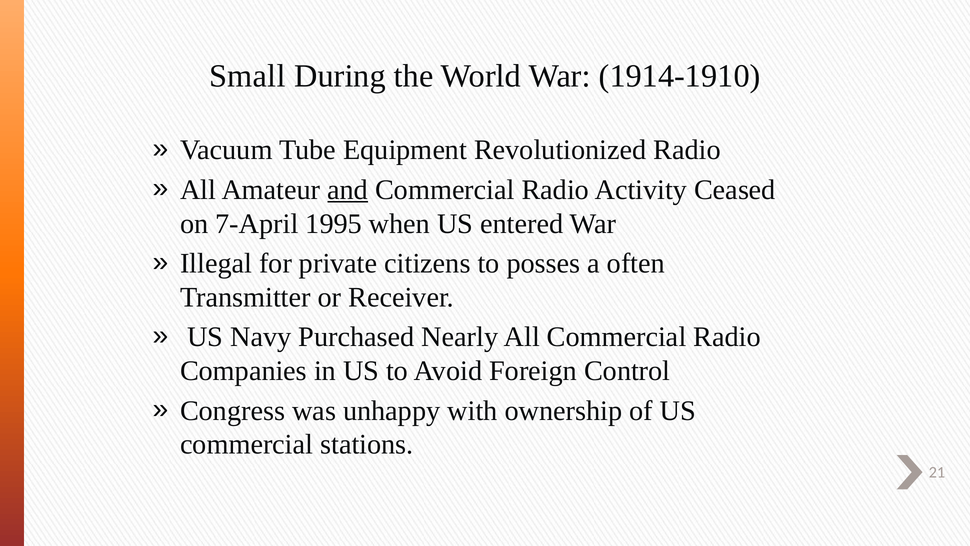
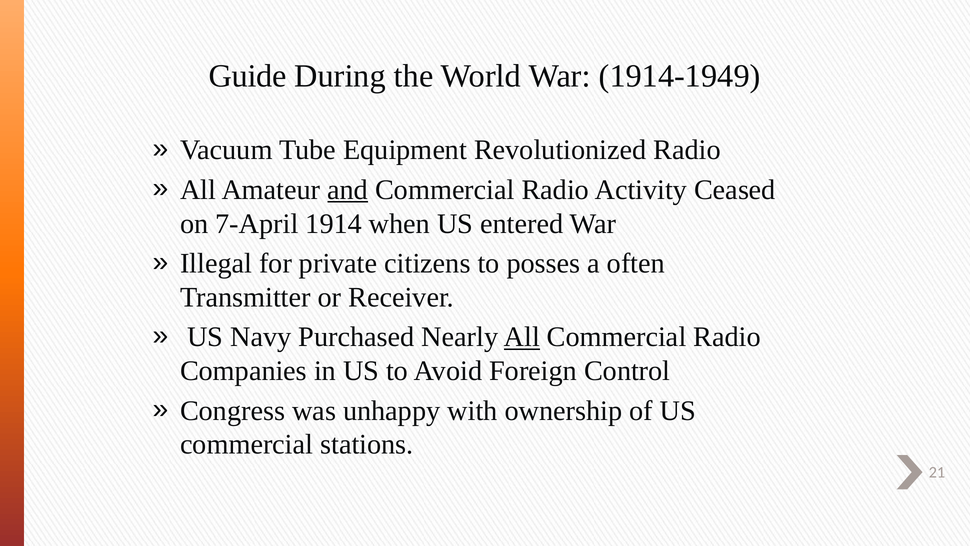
Small: Small -> Guide (248, 76)
1914-1910: 1914-1910 -> 1914-1949 (680, 76)
1995: 1995 -> 1914 (334, 224)
All underline: none -> present (522, 337)
